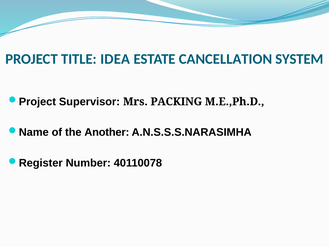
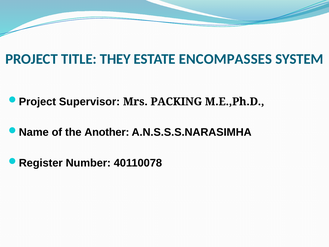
IDEA: IDEA -> THEY (115, 59)
CANCELLATION: CANCELLATION -> ENCOMPASSES (225, 59)
